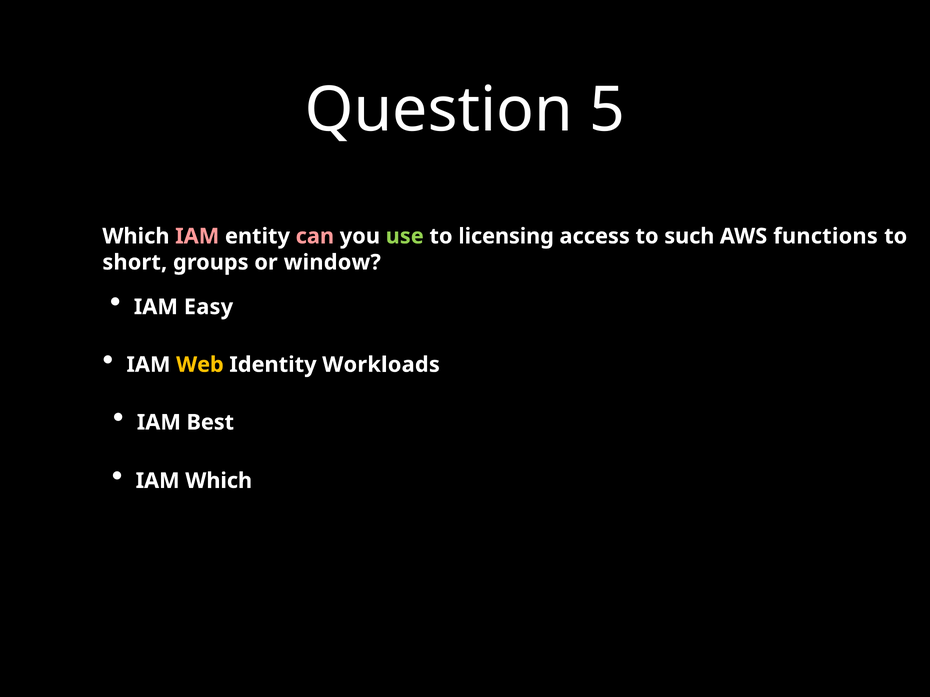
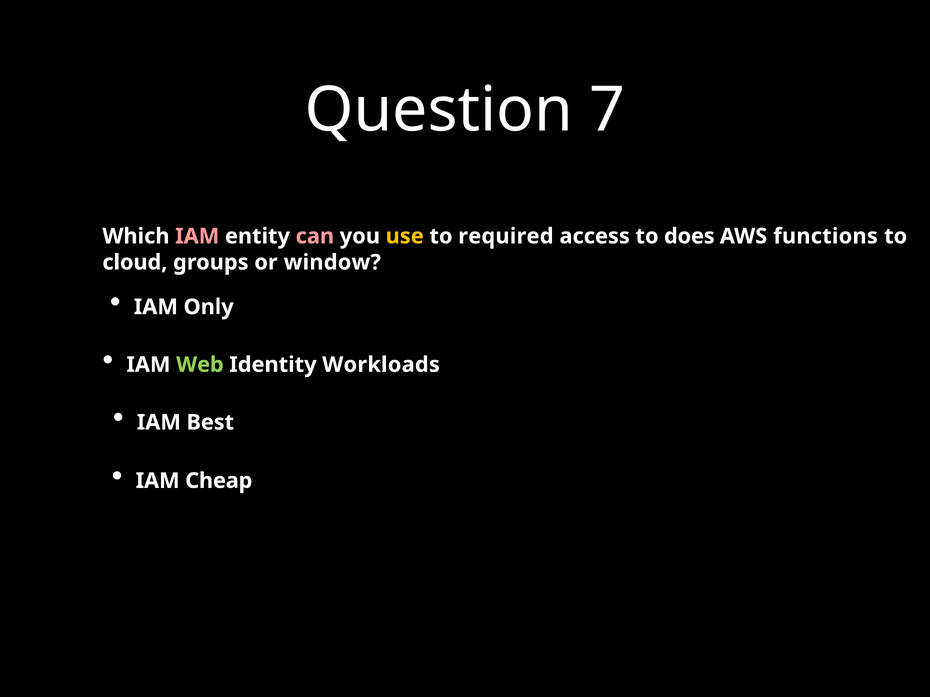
5: 5 -> 7 (607, 110)
use colour: light green -> yellow (405, 236)
licensing: licensing -> required (506, 236)
such: such -> does (689, 236)
short: short -> cloud (135, 263)
Easy: Easy -> Only (209, 307)
Web colour: yellow -> light green (200, 365)
IAM Which: Which -> Cheap (219, 481)
